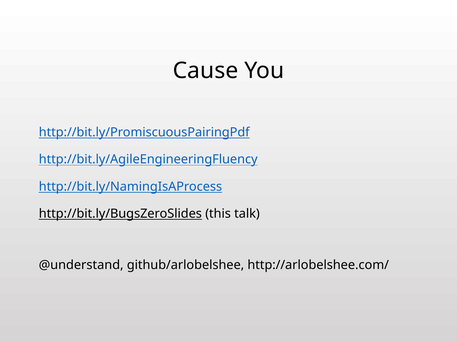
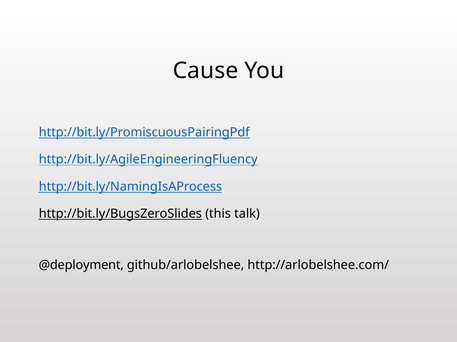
@understand: @understand -> @deployment (81, 266)
